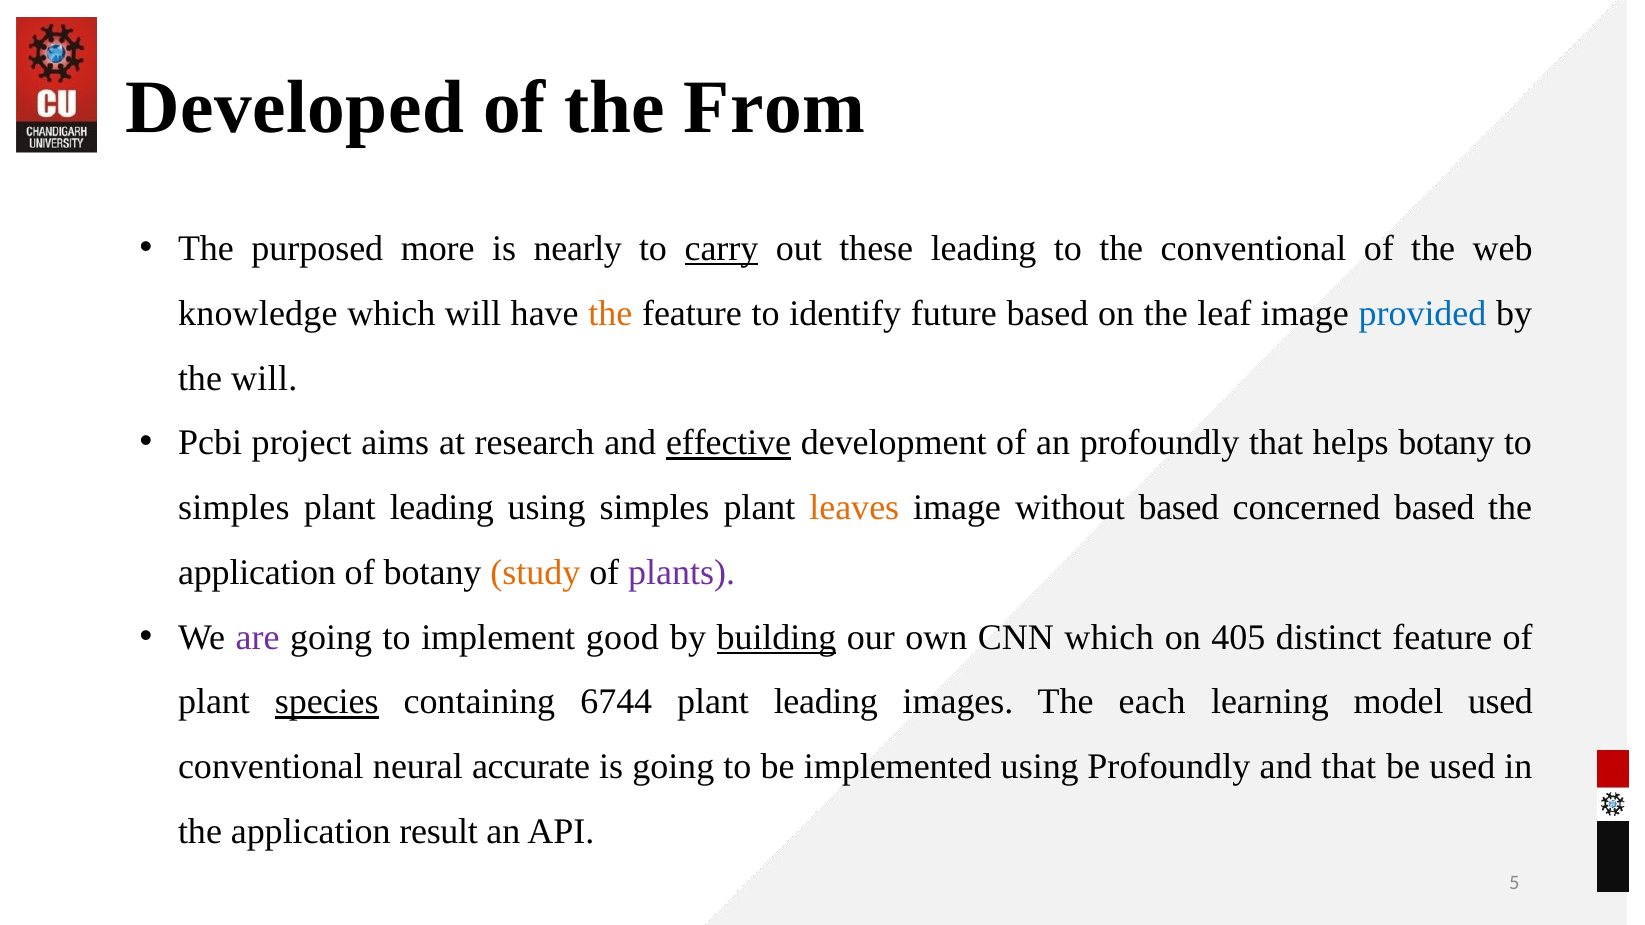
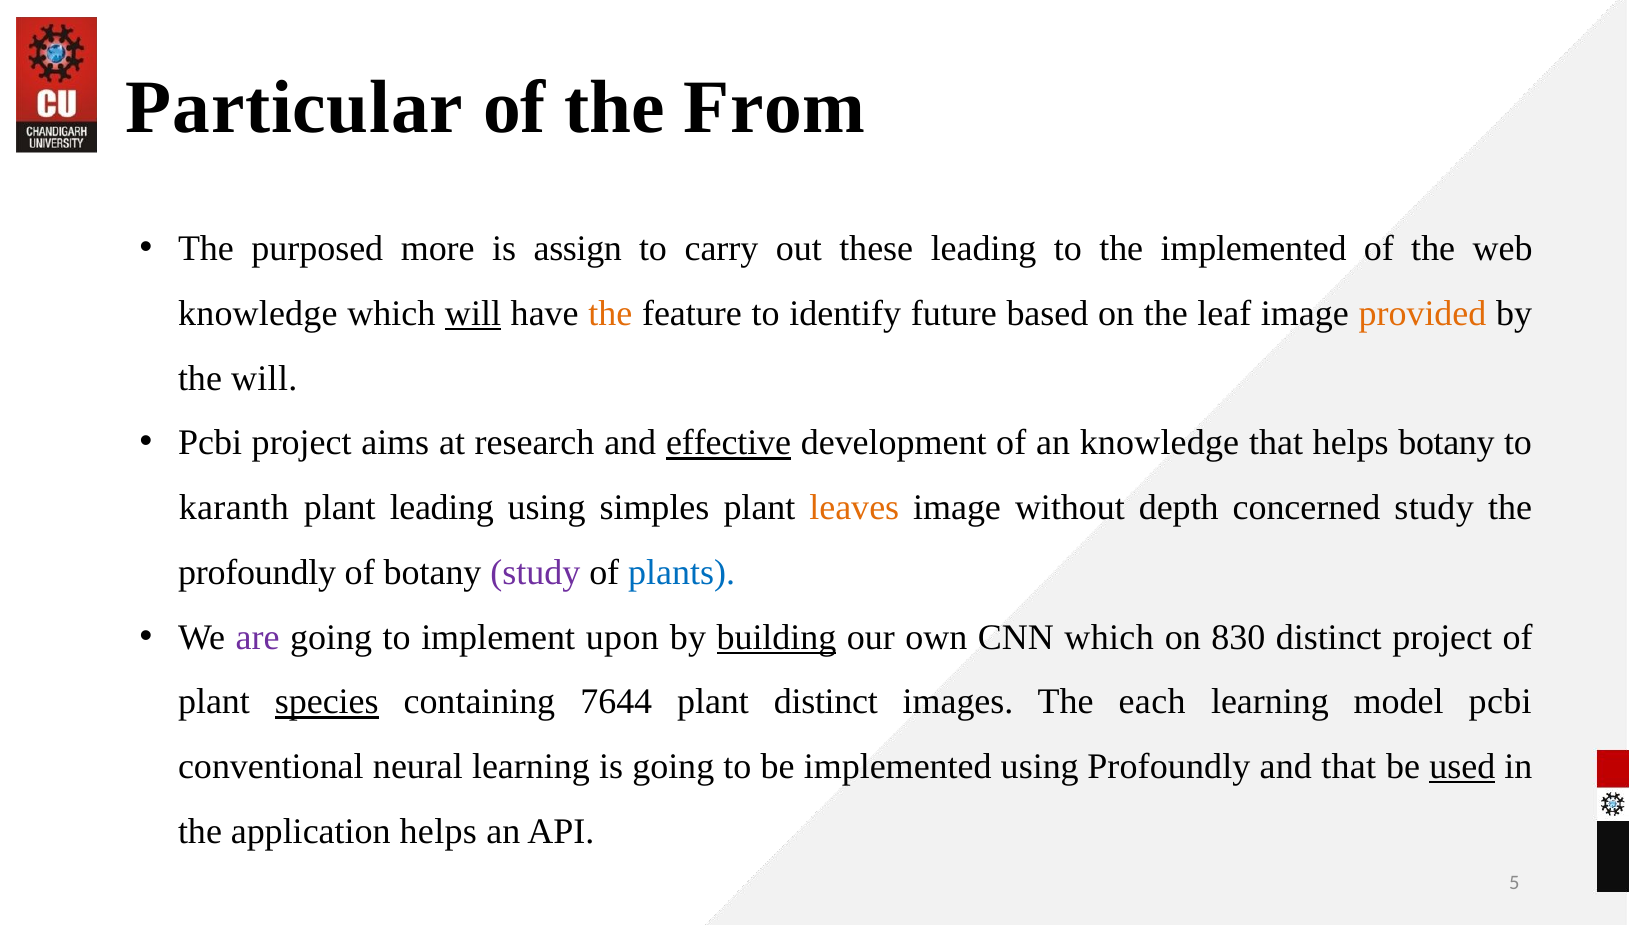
Developed: Developed -> Particular (295, 107)
nearly: nearly -> assign (578, 249)
carry underline: present -> none (721, 249)
the conventional: conventional -> implemented (1254, 249)
will underline: none -> present (473, 314)
provided colour: blue -> orange (1422, 314)
an profoundly: profoundly -> knowledge (1159, 443)
simples: simples -> karanth (234, 508)
without based: based -> depth (1179, 508)
concerned based: based -> study (1434, 508)
application: application -> profoundly (257, 573)
study colour: orange -> purple (535, 573)
plants colour: purple -> blue (682, 573)
good: good -> upon (622, 637)
405: 405 -> 830 (1238, 637)
distinct feature: feature -> project (1442, 637)
6744: 6744 -> 7644 (616, 702)
leading: leading -> distinct (826, 702)
model used: used -> pcbi (1500, 702)
neural accurate: accurate -> learning (531, 767)
used underline: none -> present (1462, 767)
application result: result -> helps (438, 832)
